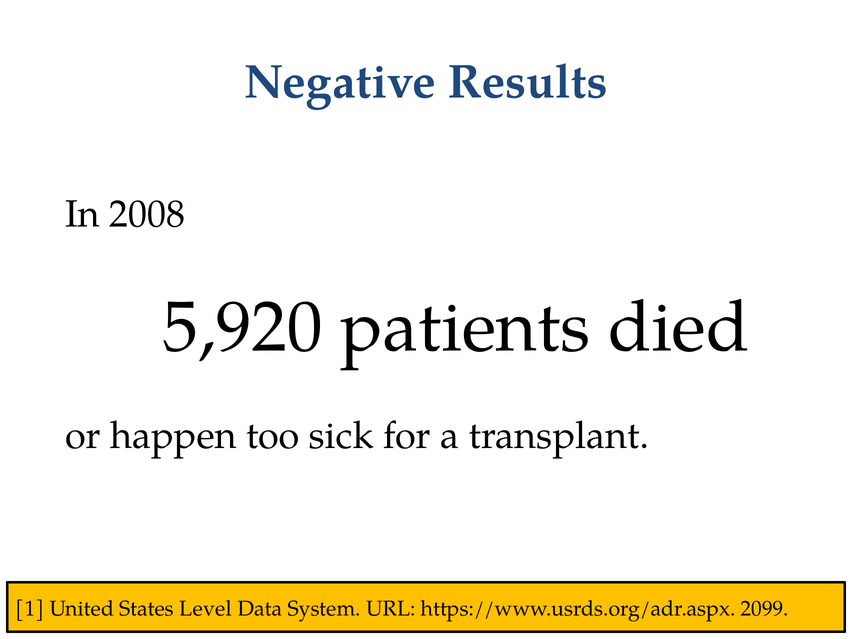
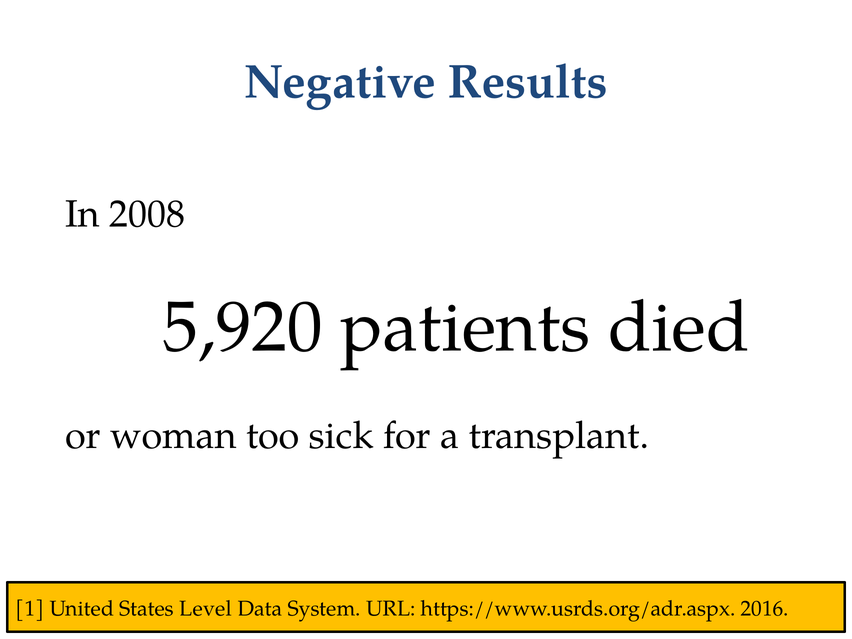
happen: happen -> woman (173, 436)
2099: 2099 -> 2016 (765, 609)
